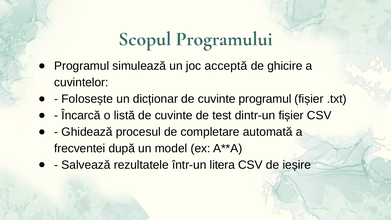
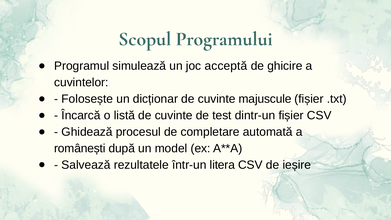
cuvinte programul: programul -> majuscule (265, 99)
frecventei: frecventei -> românești (80, 148)
